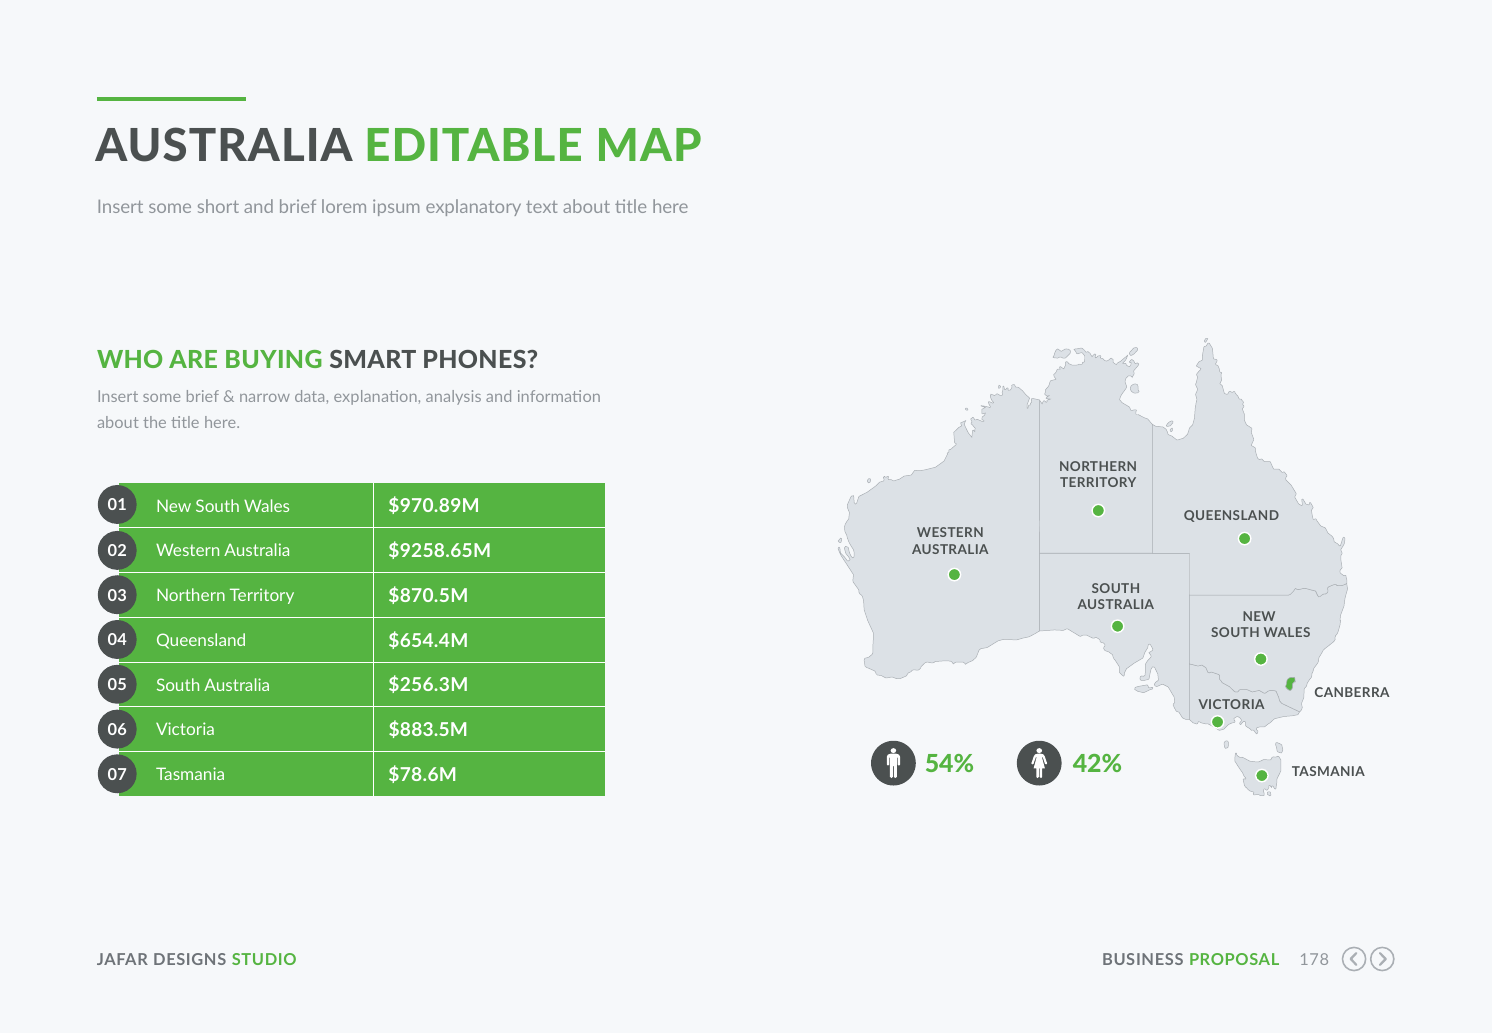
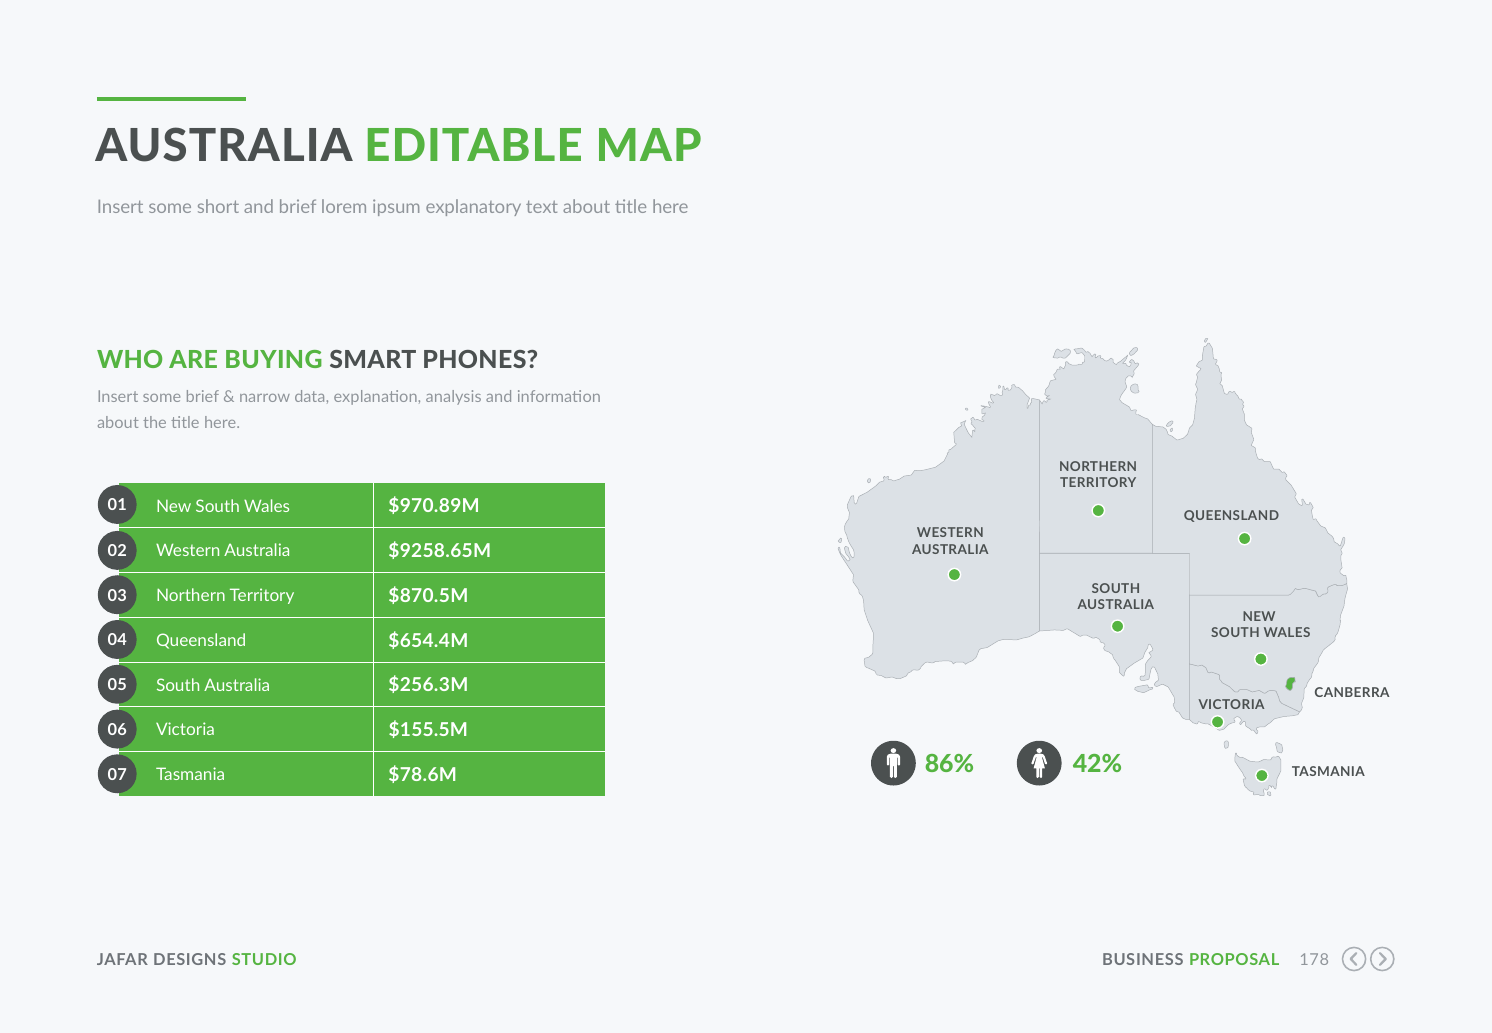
$883.5M: $883.5M -> $155.5M (428, 730)
54%: 54% -> 86% (950, 765)
